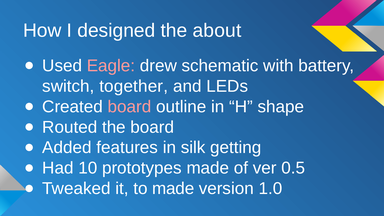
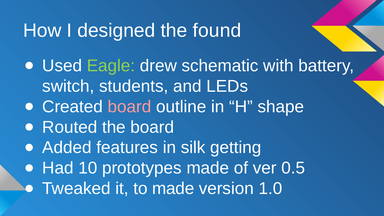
about: about -> found (217, 31)
Eagle colour: pink -> light green (111, 66)
together: together -> students (134, 86)
